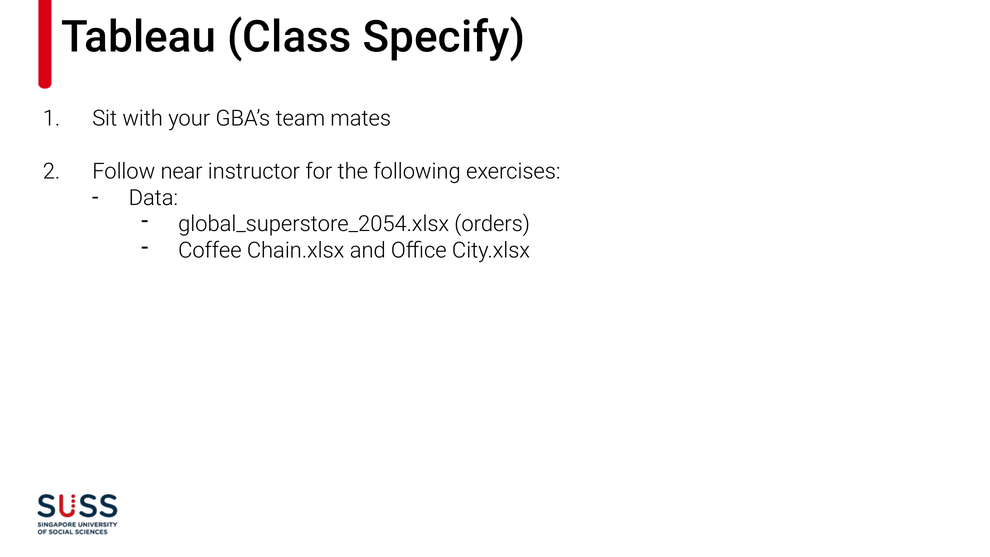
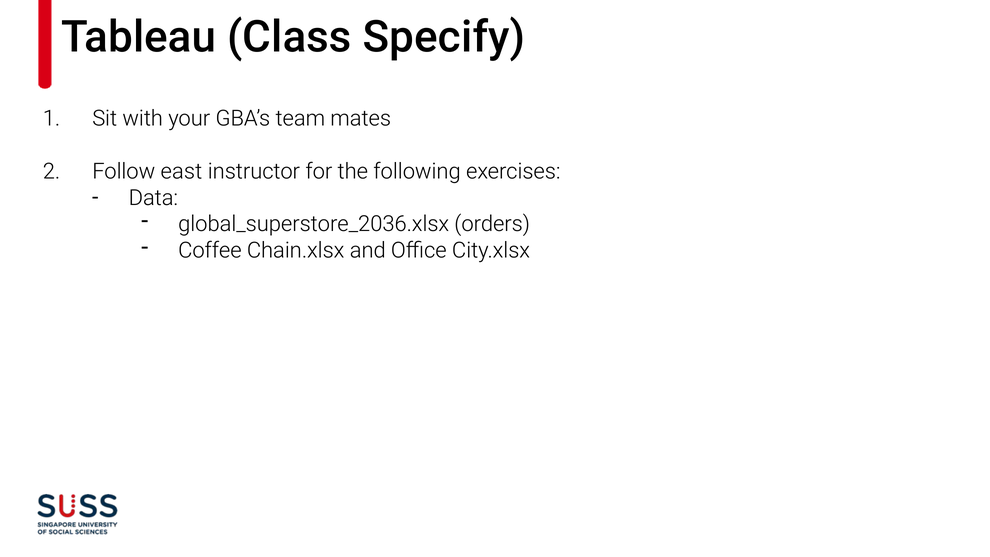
near: near -> east (181, 171)
global_superstore_2054.xlsx: global_superstore_2054.xlsx -> global_superstore_2036.xlsx (314, 224)
